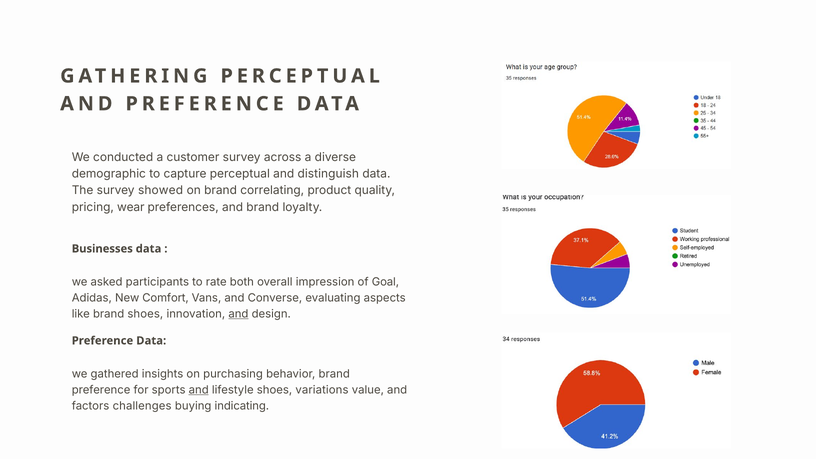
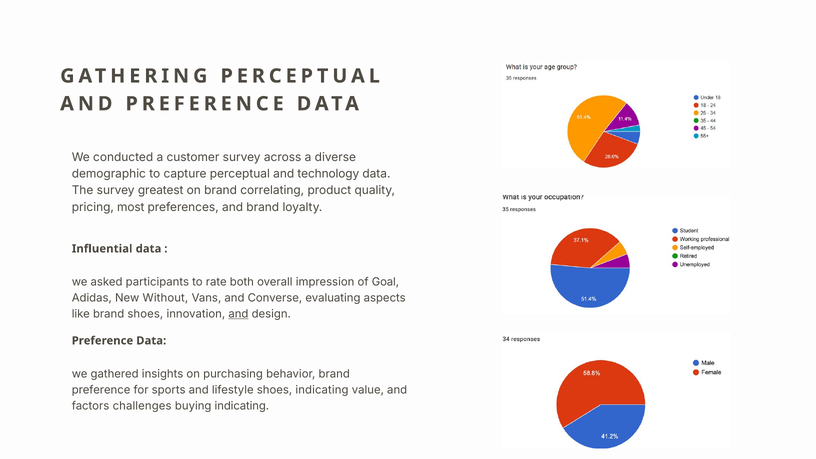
distinguish: distinguish -> technology (328, 174)
showed: showed -> greatest (161, 191)
wear: wear -> most (131, 207)
Businesses: Businesses -> Influential (102, 249)
Comfort: Comfort -> Without (165, 298)
and underline: present -> none (199, 390)
shoes variations: variations -> indicating (322, 390)
